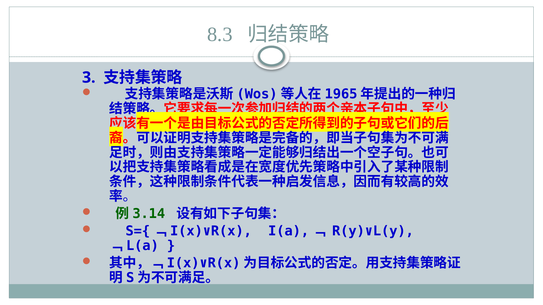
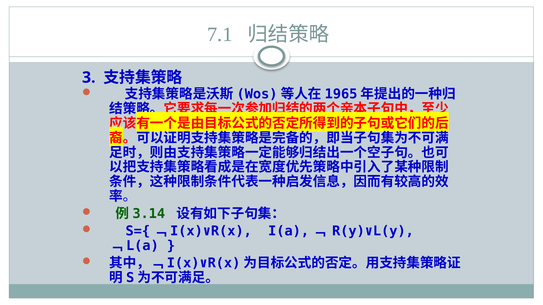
8.3: 8.3 -> 7.1 (220, 35)
